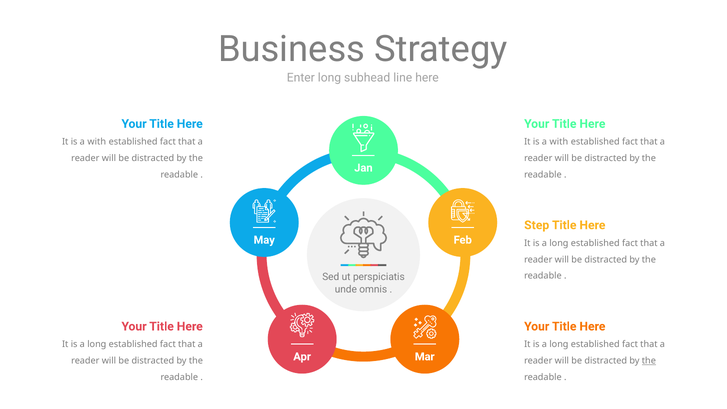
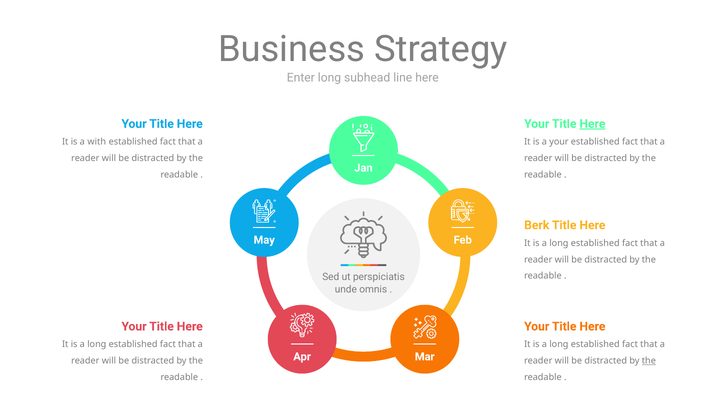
Here underline: none -> present (592, 124)
with: with -> your (559, 142)
Step: Step -> Berk (537, 225)
